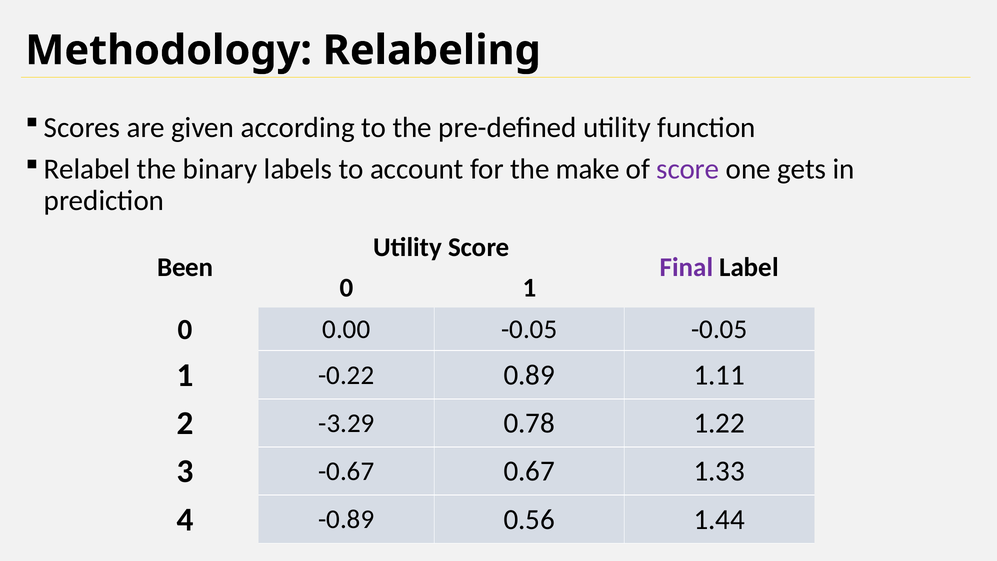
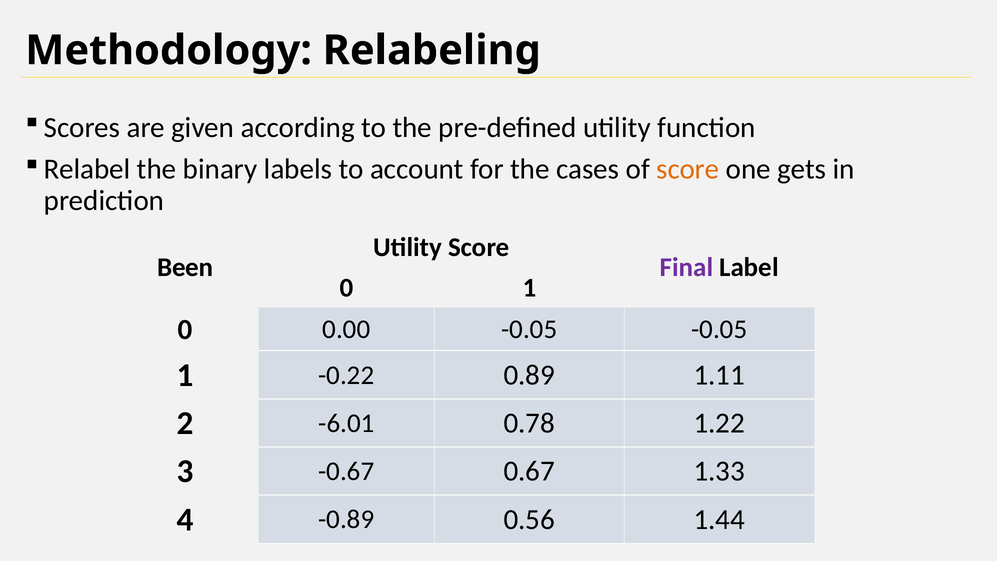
make: make -> cases (588, 169)
score colour: purple -> orange (688, 169)
-3.29: -3.29 -> -6.01 (346, 423)
